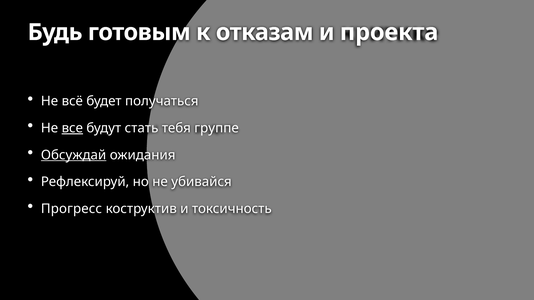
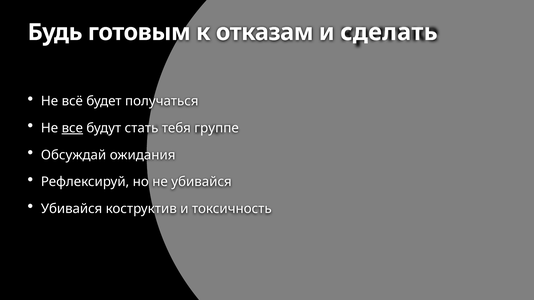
проекта: проекта -> сделать (389, 32)
Обсуждай underline: present -> none (74, 155)
Прогресс: Прогресс -> Убивайся (72, 209)
